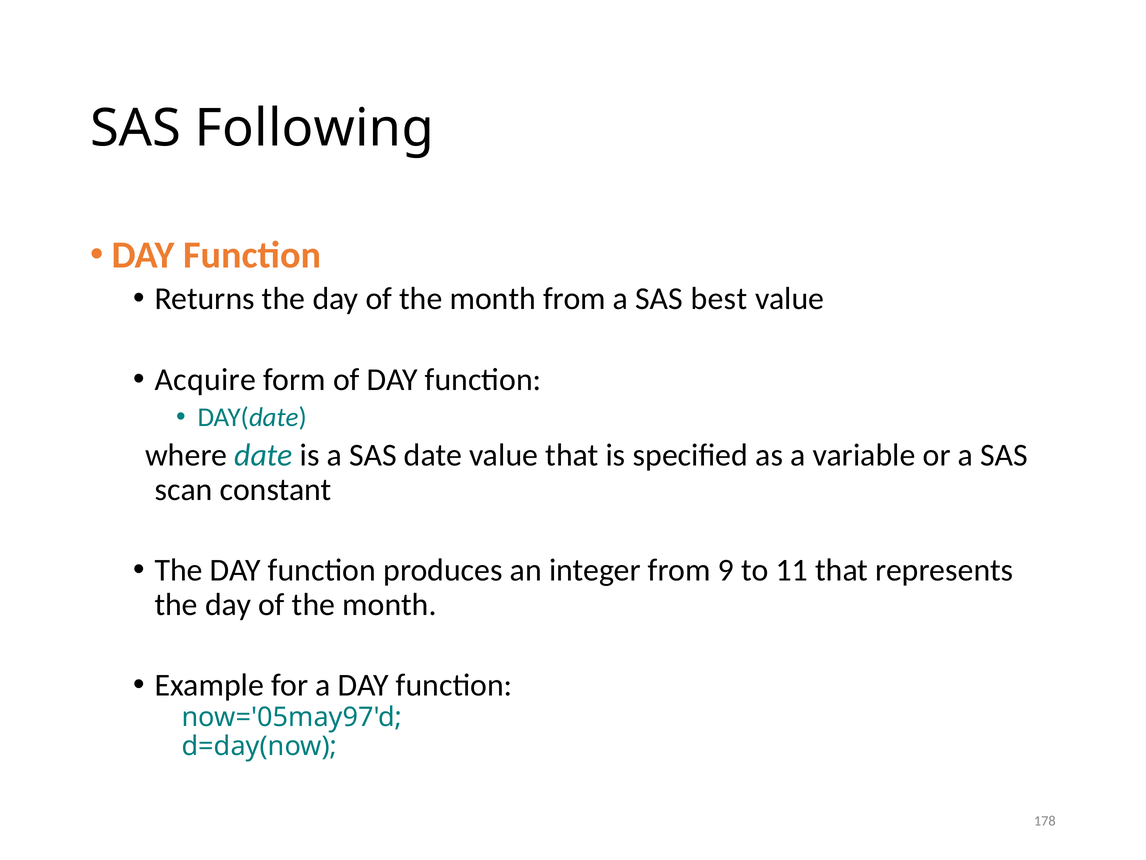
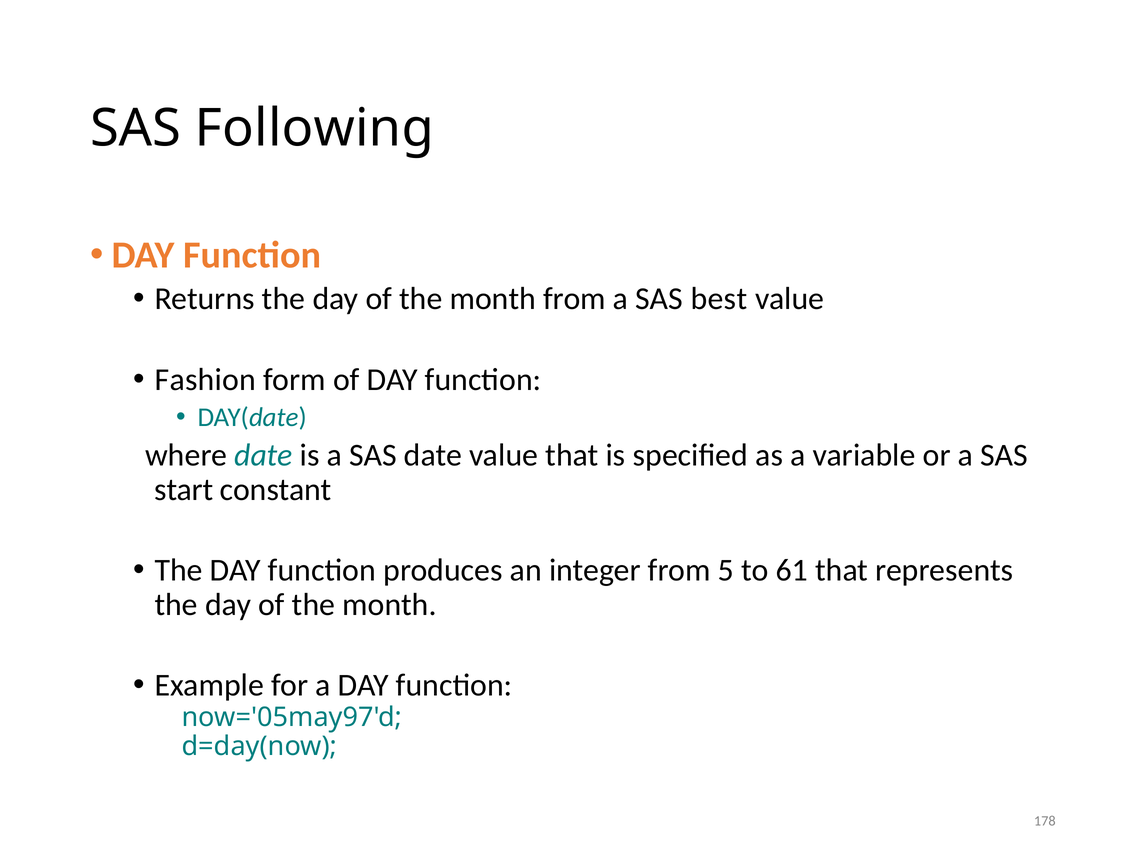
Acquire: Acquire -> Fashion (205, 379)
scan: scan -> start (184, 489)
9: 9 -> 5 (726, 570)
11: 11 -> 61 (792, 570)
